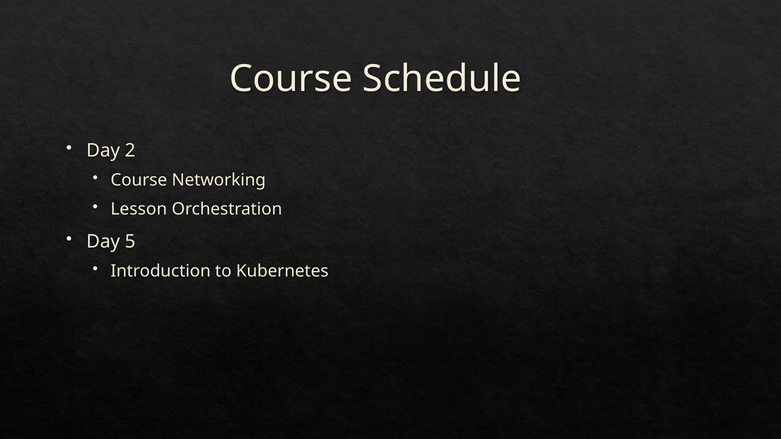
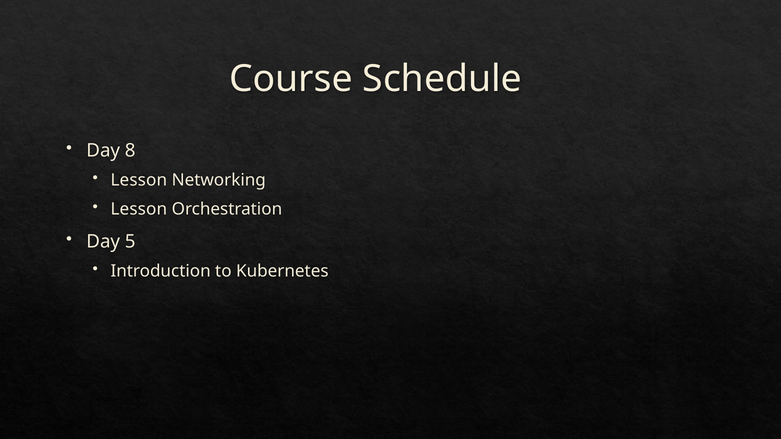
2: 2 -> 8 (130, 151)
Course: Course -> Lesson (139, 180)
